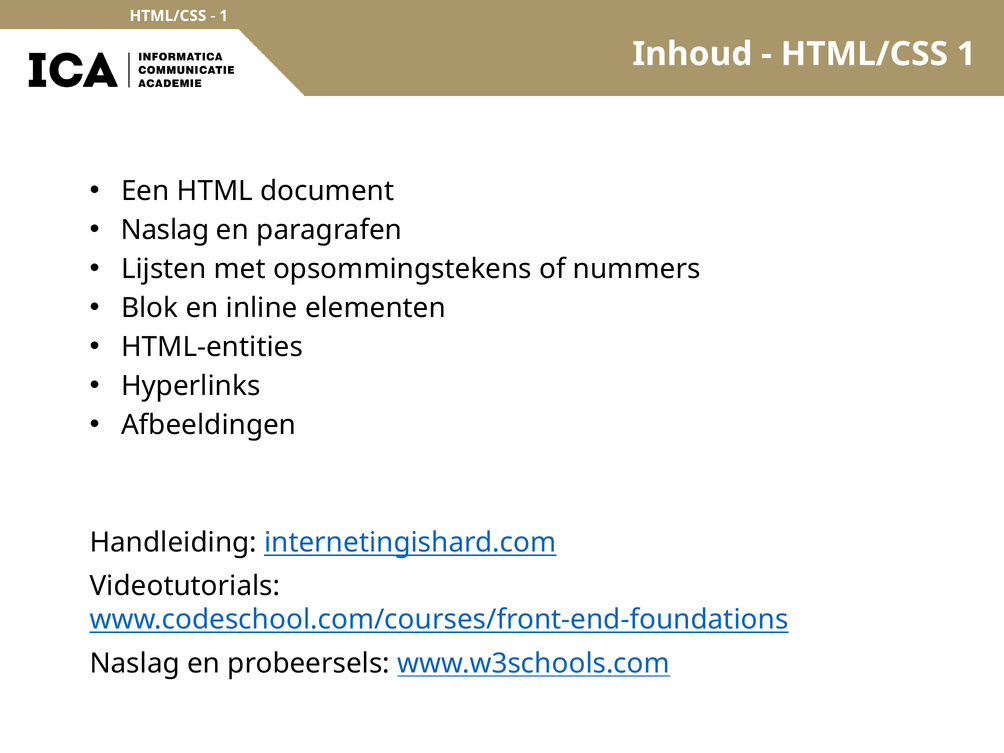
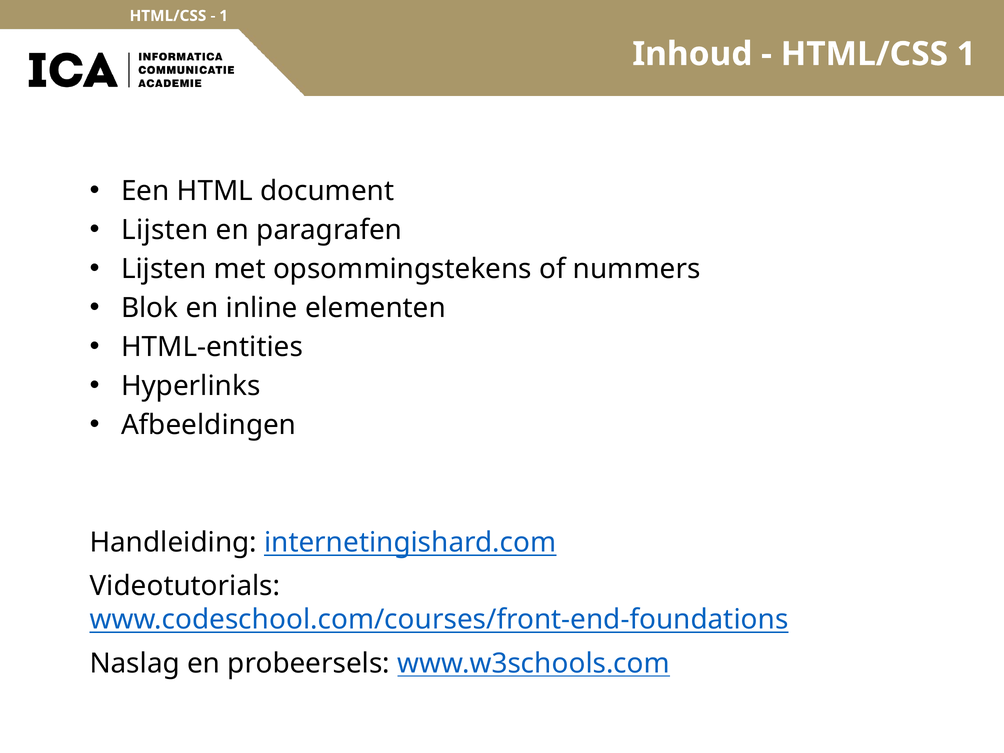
Naslag: Naslag -> Lijsten (165, 230)
